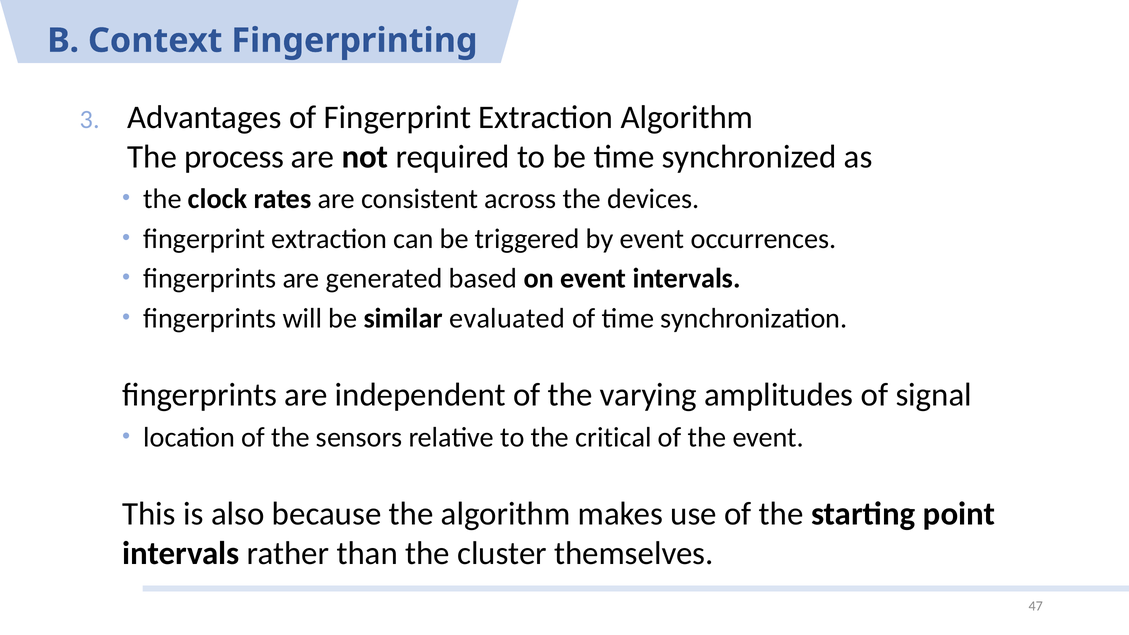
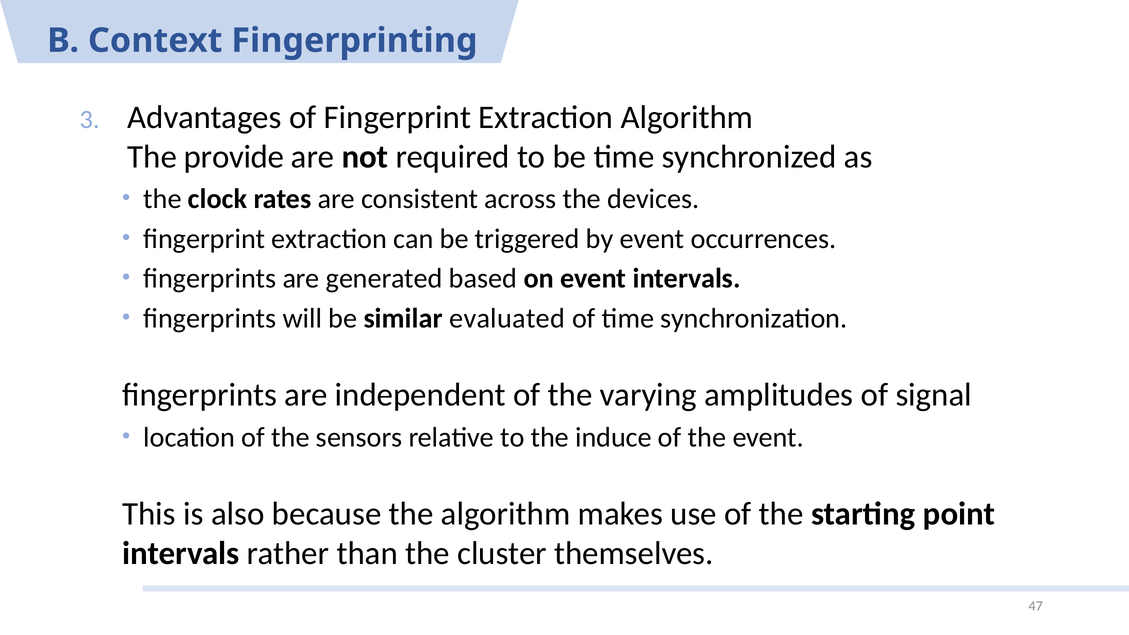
process: process -> provide (234, 157)
critical: critical -> induce (614, 437)
